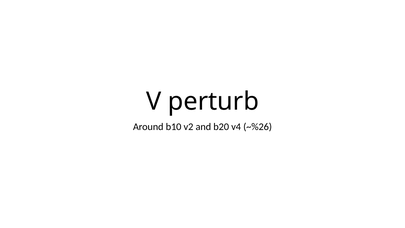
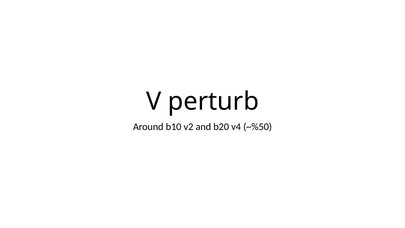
~%26: ~%26 -> ~%50 (258, 127)
